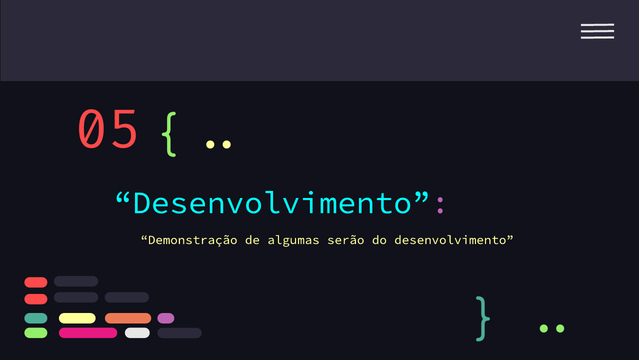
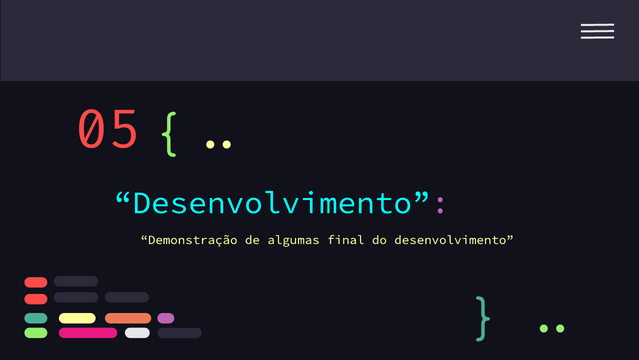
serão: serão -> final (346, 240)
